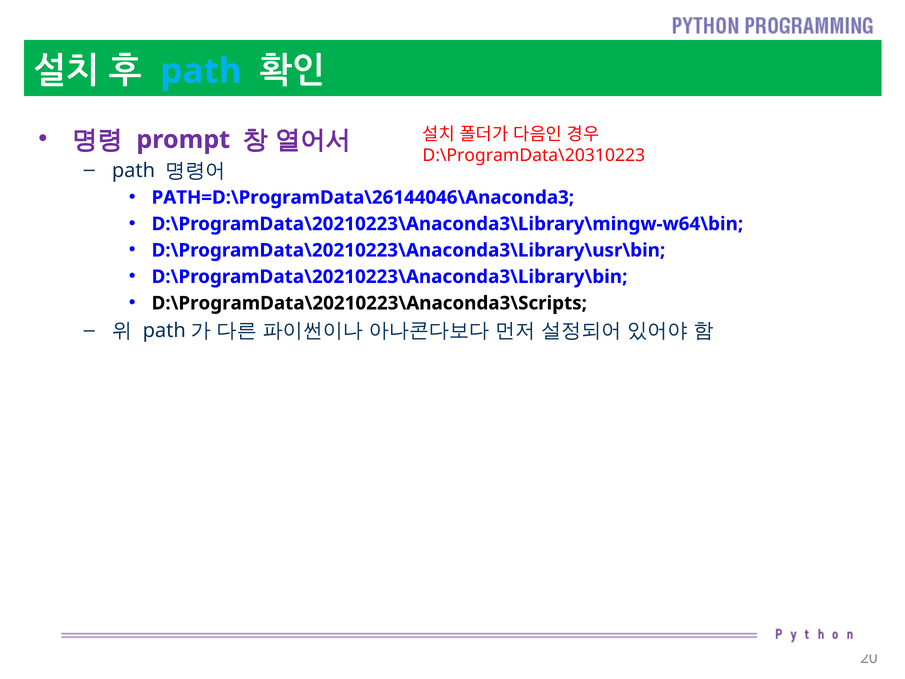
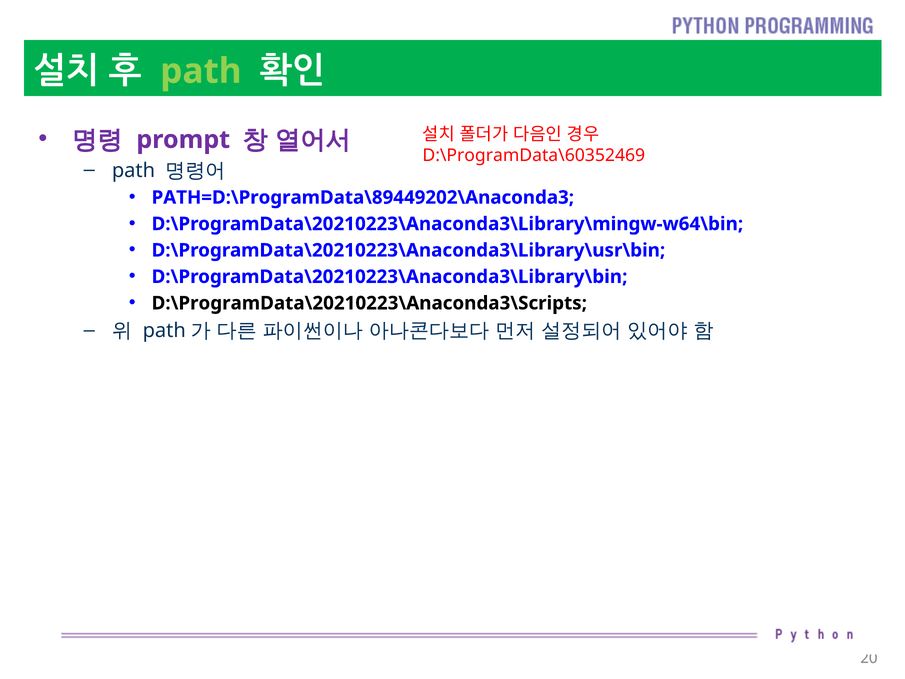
path colour: light blue -> light green (201, 71)
D:\ProgramData\20310223: D:\ProgramData\20310223 -> D:\ProgramData\60352469 (534, 156)
PATH=D:\ProgramData\26144046\Anaconda3: PATH=D:\ProgramData\26144046\Anaconda3 -> PATH=D:\ProgramData\89449202\Anaconda3 (363, 197)
